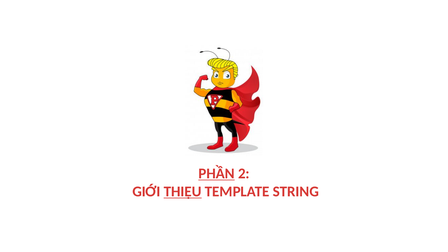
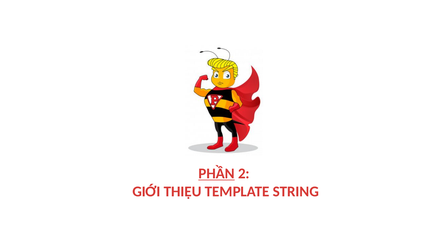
THIỆU underline: present -> none (183, 192)
